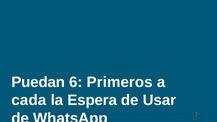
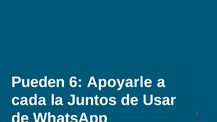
Puedan: Puedan -> Pueden (38, 82)
Primeros: Primeros -> Apoyarle (120, 82)
Espera: Espera -> Juntos (92, 100)
